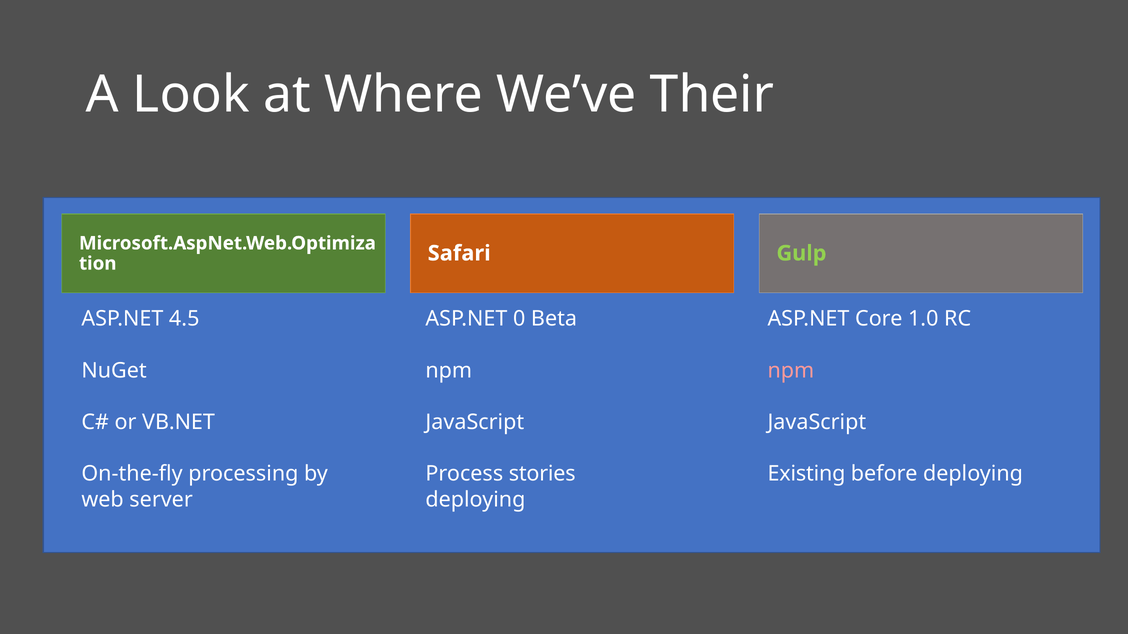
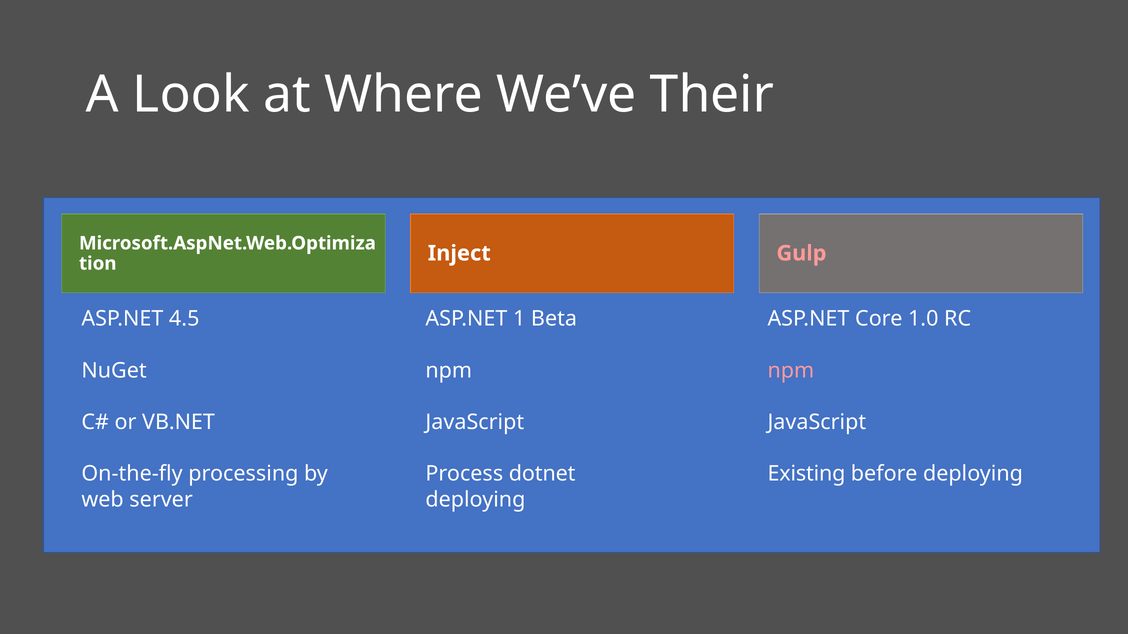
Safari: Safari -> Inject (459, 254)
Gulp colour: light green -> pink (801, 254)
0: 0 -> 1 (519, 319)
stories: stories -> dotnet (542, 474)
